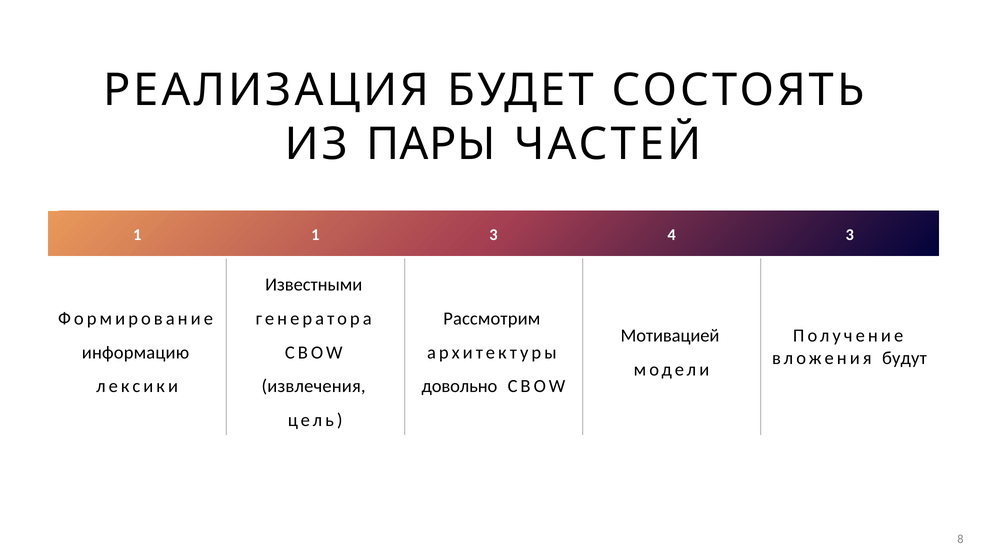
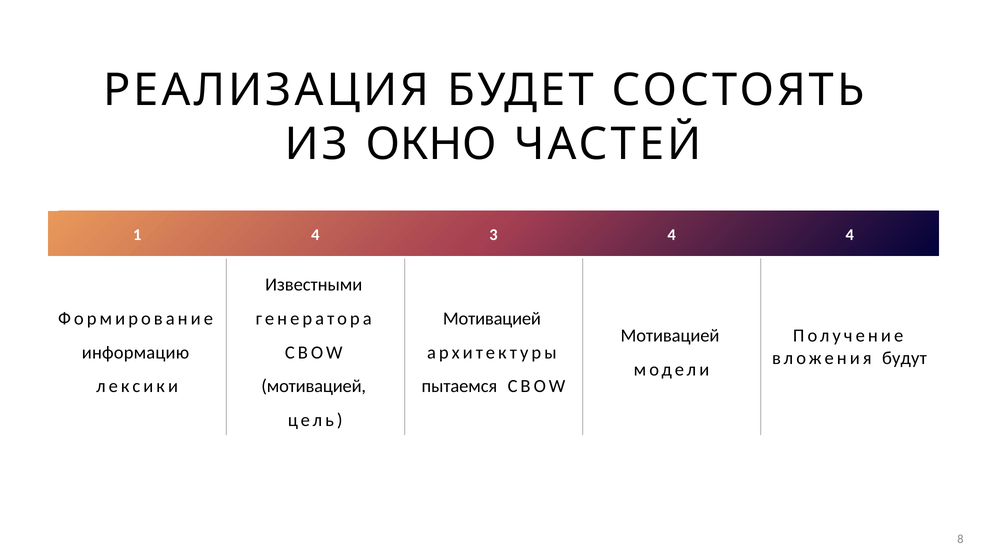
ПАРЫ: ПАРЫ -> ОКНО (431, 145)
1 1: 1 -> 4 (315, 235)
4 3: 3 -> 4 (850, 235)
Рассмотрим: Рассмотрим -> Мотивацией (492, 319)
извлечения: извлечения -> мотивацией (314, 386)
довольно: довольно -> пытаемся (459, 386)
